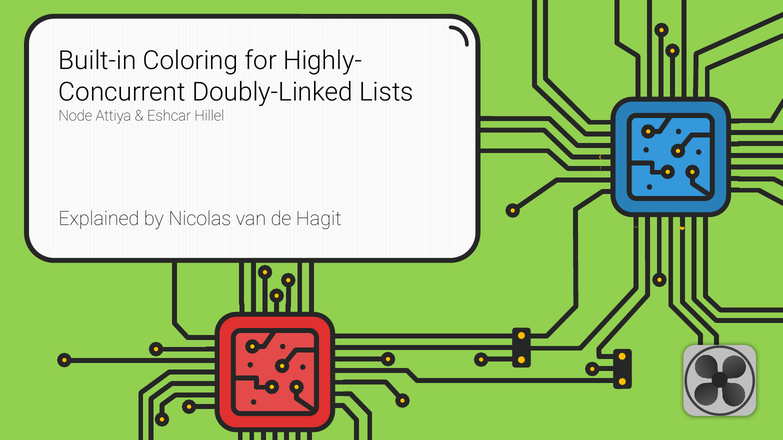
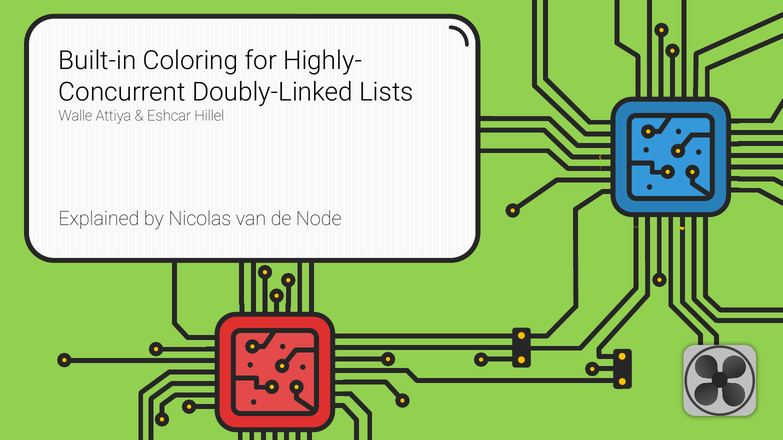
Node: Node -> Walle (75, 116)
Hagit: Hagit -> Node (319, 219)
